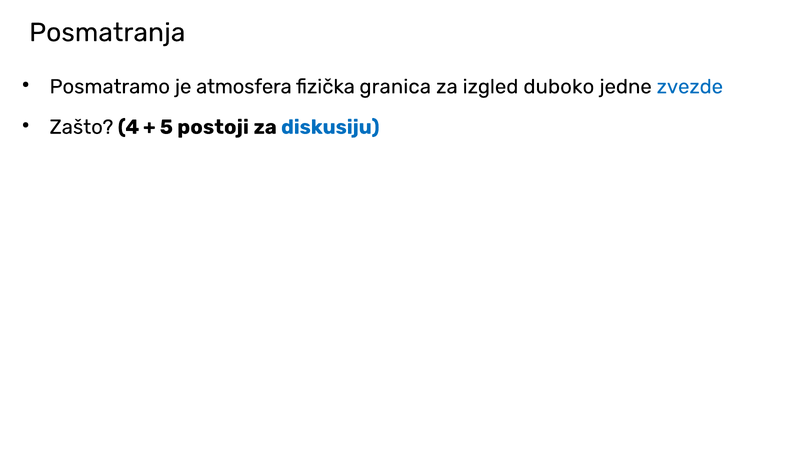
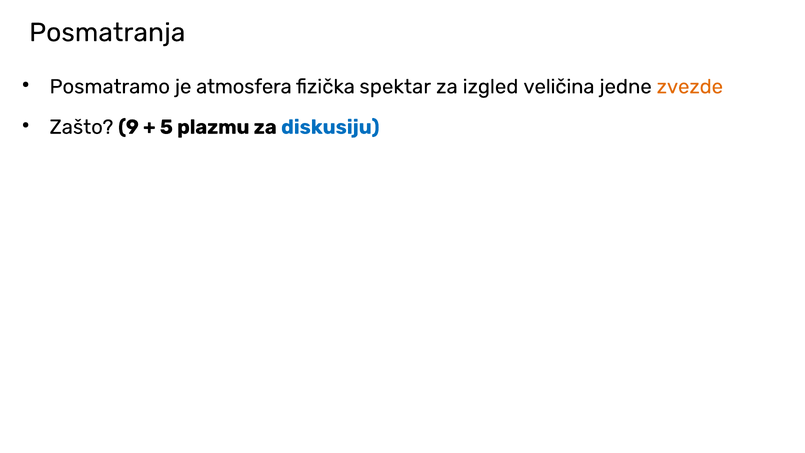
granica: granica -> spektar (395, 87)
duboko: duboko -> veličina (559, 87)
zvezde colour: blue -> orange (690, 87)
4: 4 -> 9 (129, 127)
postoji: postoji -> plazmu (213, 127)
